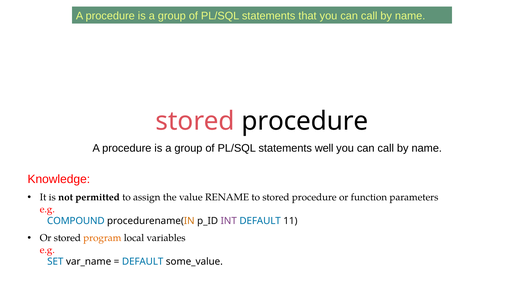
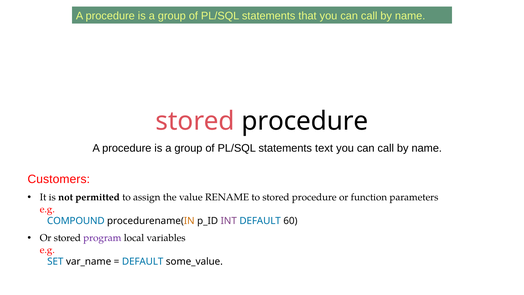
well: well -> text (324, 148)
Knowledge: Knowledge -> Customers (59, 179)
11: 11 -> 60 (290, 221)
program colour: orange -> purple (102, 238)
